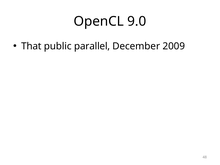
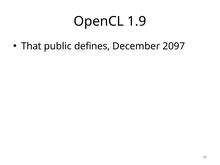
9.0: 9.0 -> 1.9 (137, 21)
parallel: parallel -> defines (92, 46)
2009: 2009 -> 2097 (174, 46)
